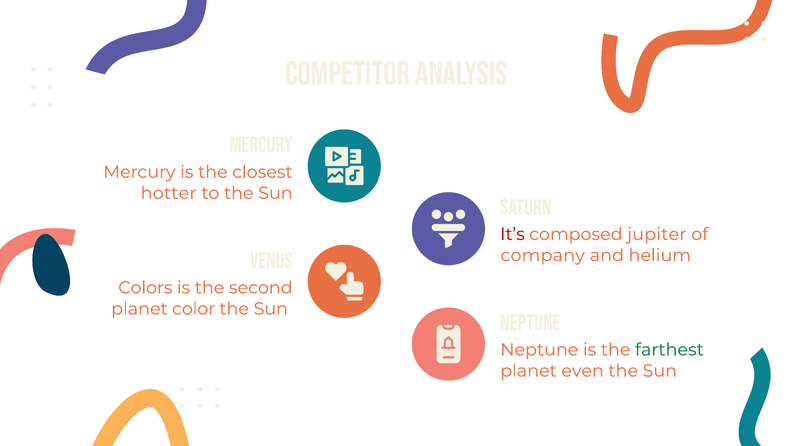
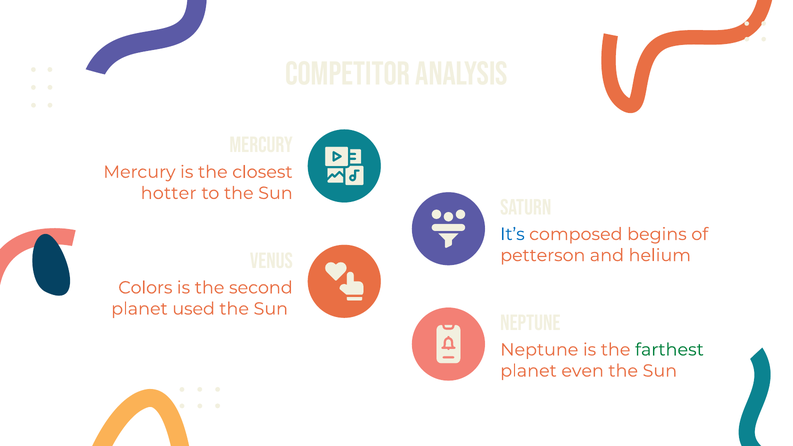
It’s colour: red -> blue (512, 234)
jupiter: jupiter -> begins (657, 234)
company: company -> petterson (543, 255)
color: color -> used (194, 309)
